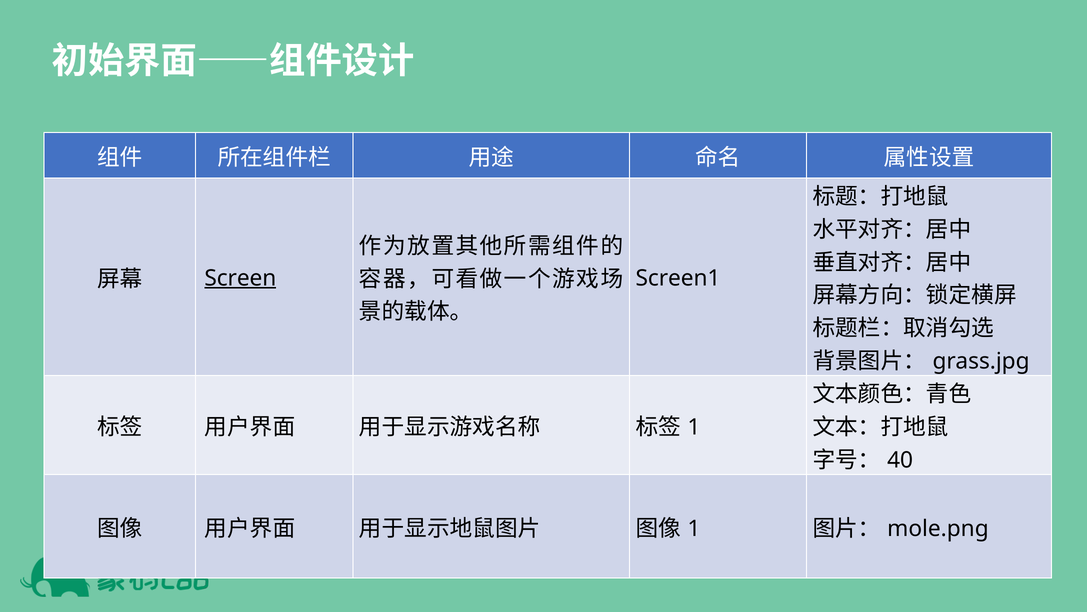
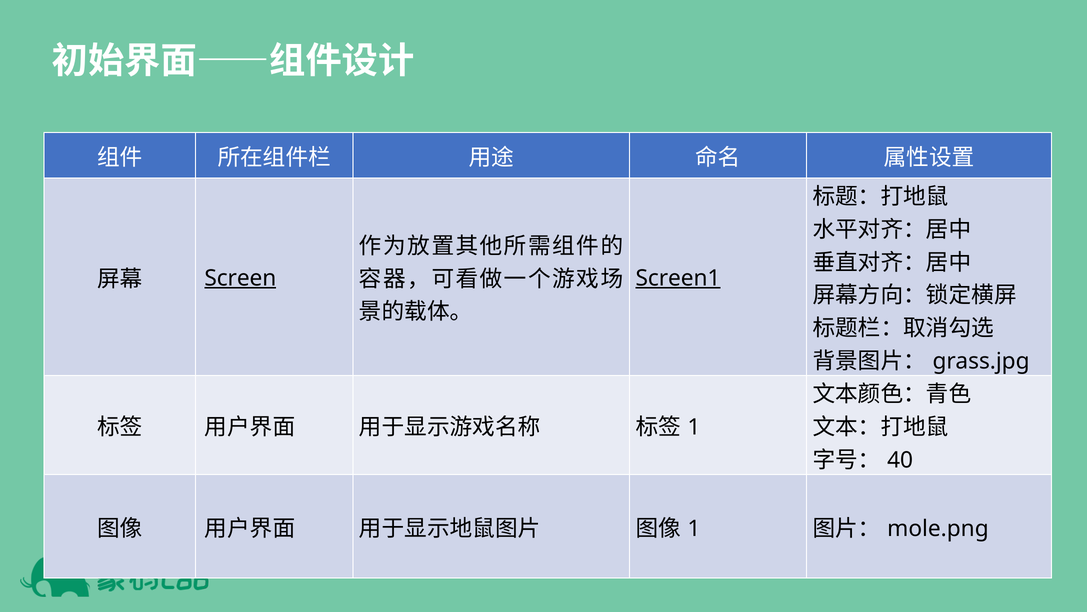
Screen1 underline: none -> present (678, 278)
